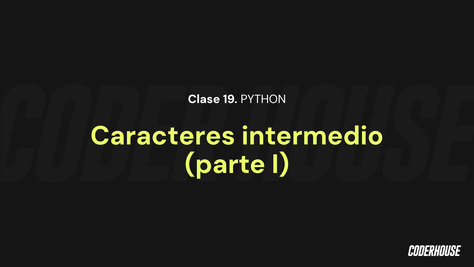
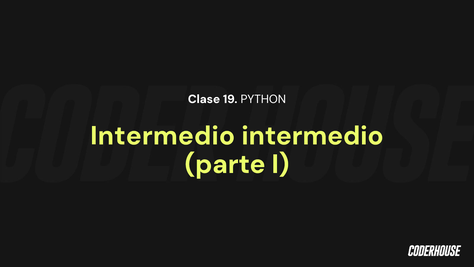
Caracteres: Caracteres -> Intermedio (163, 136)
